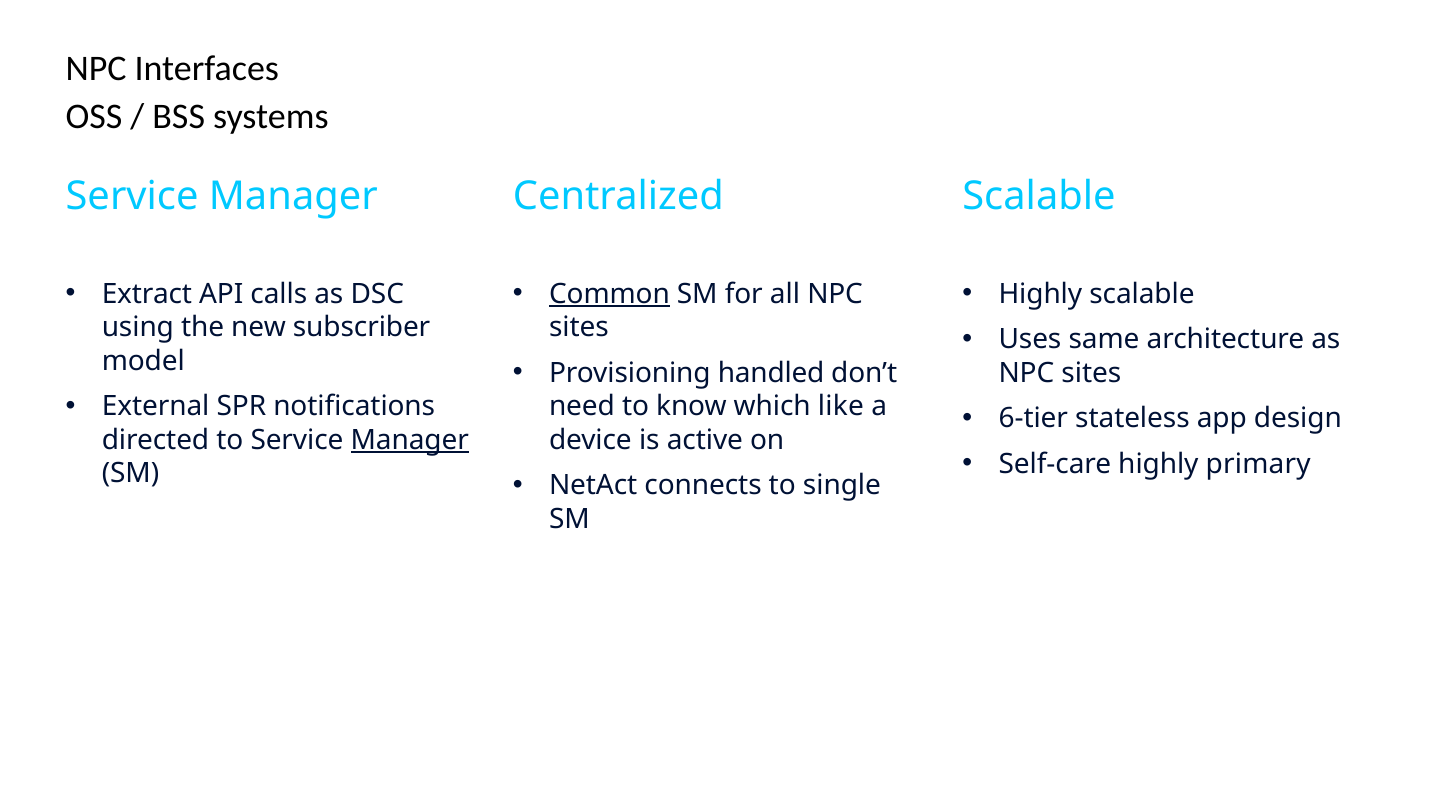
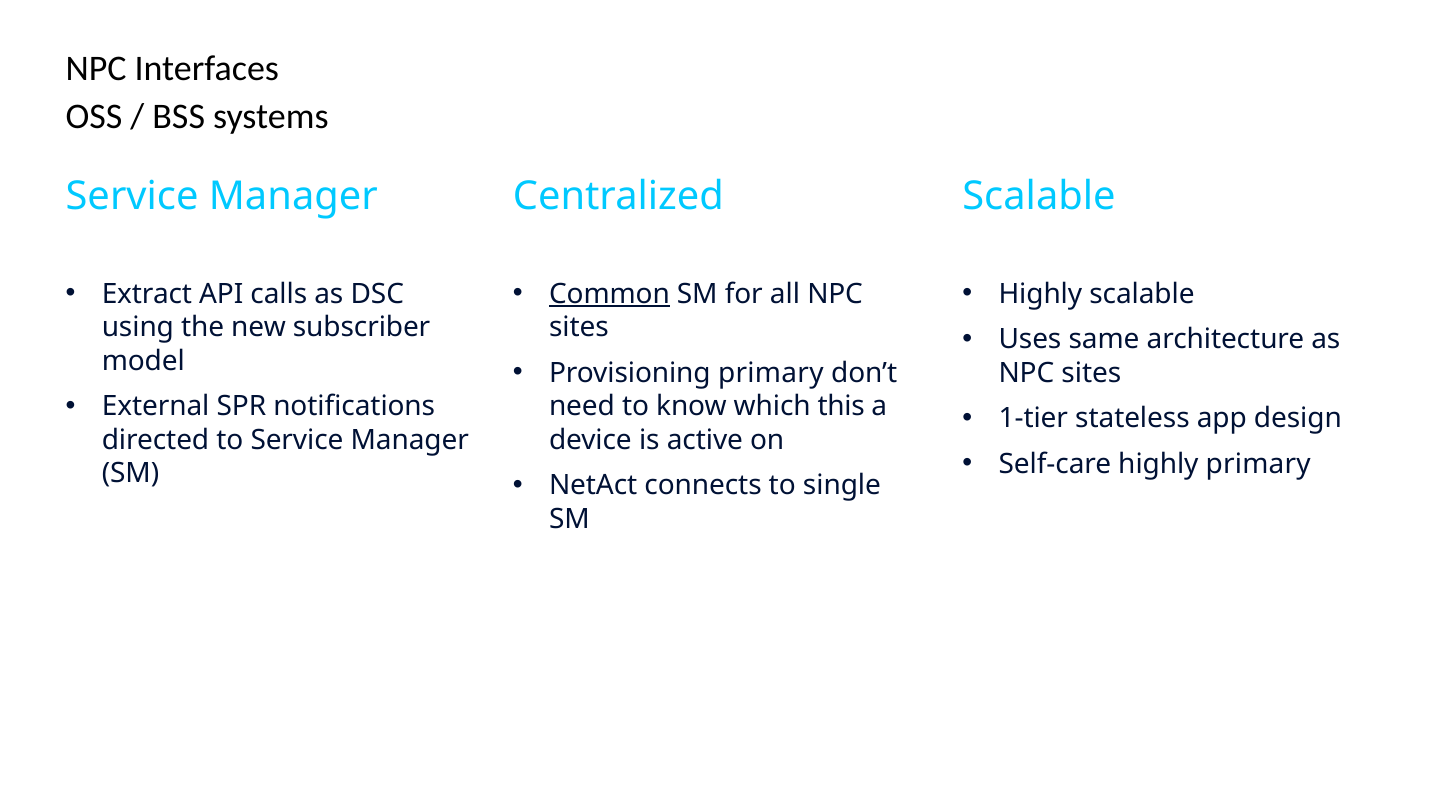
Provisioning handled: handled -> primary (771, 373)
like: like -> this (841, 407)
6-tier: 6-tier -> 1-tier (1033, 418)
Manager underline: present -> none (410, 440)
